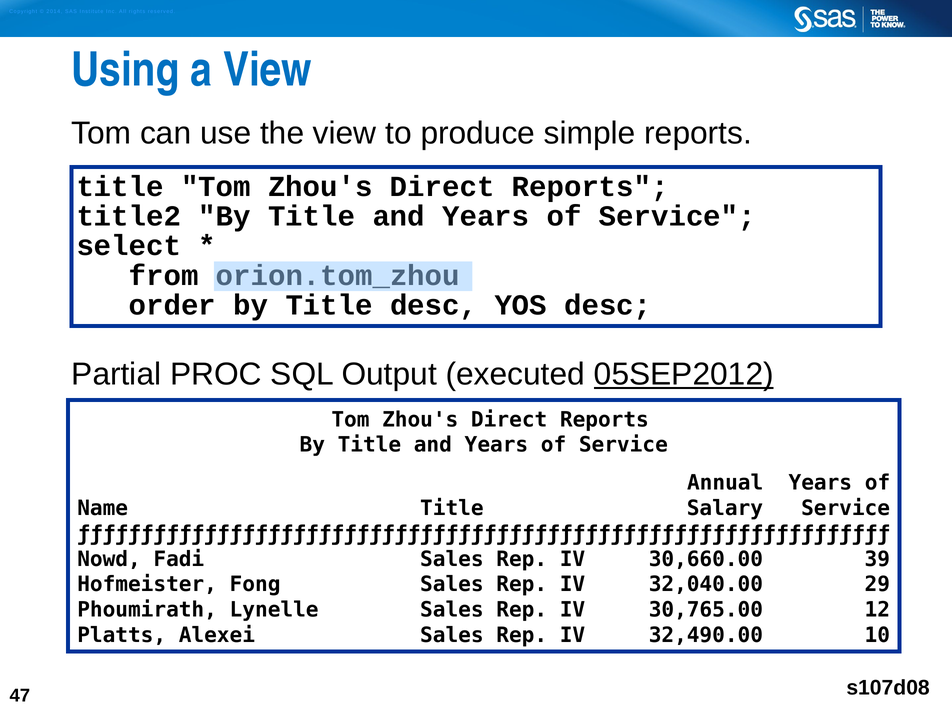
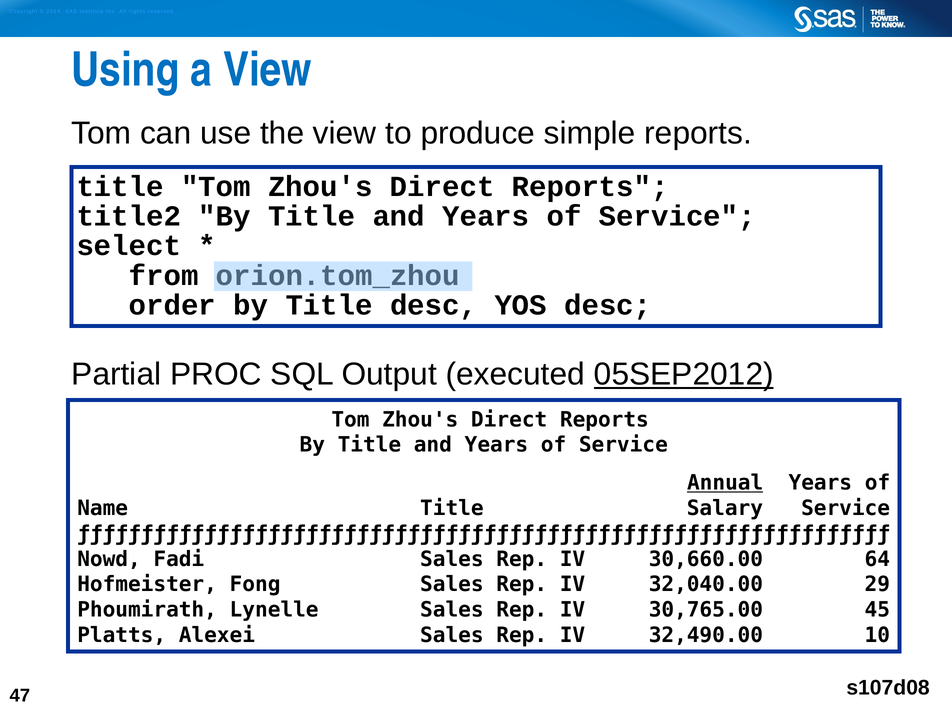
Annual underline: none -> present (725, 483)
39: 39 -> 64 (877, 559)
12: 12 -> 45 (877, 610)
